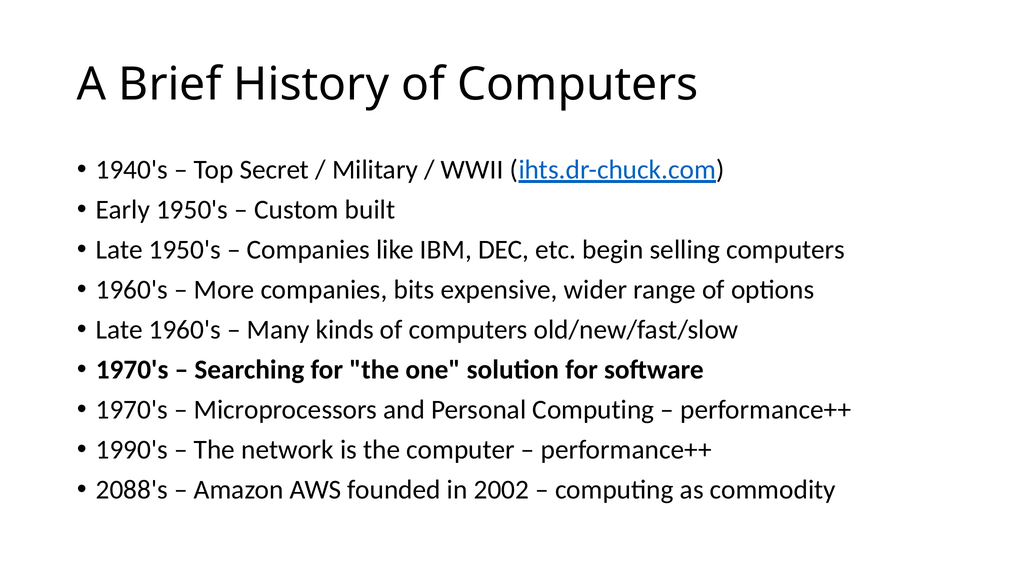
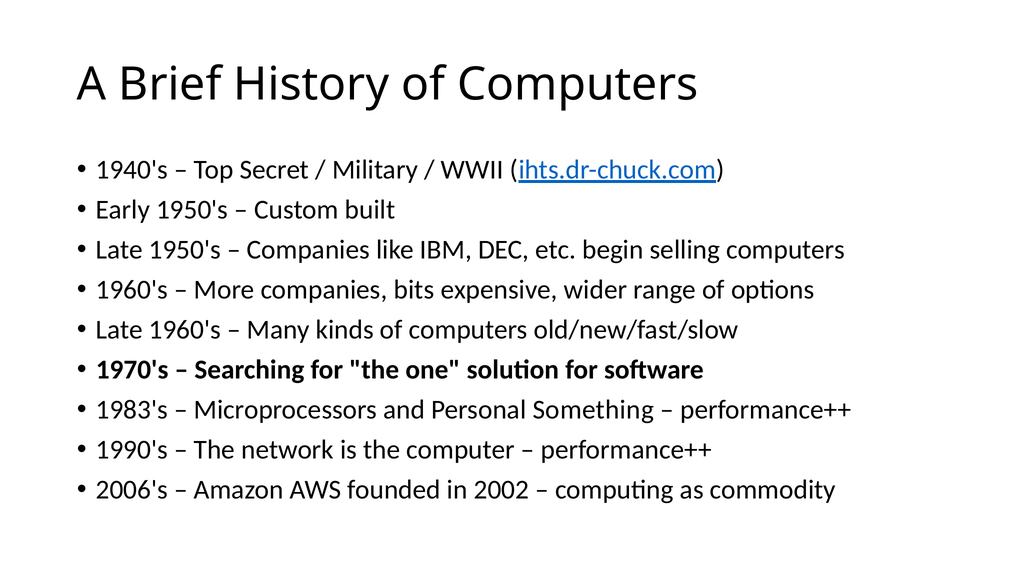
1970's: 1970's -> 1983's (132, 410)
Personal Computing: Computing -> Something (593, 410)
2088's: 2088's -> 2006's (132, 490)
